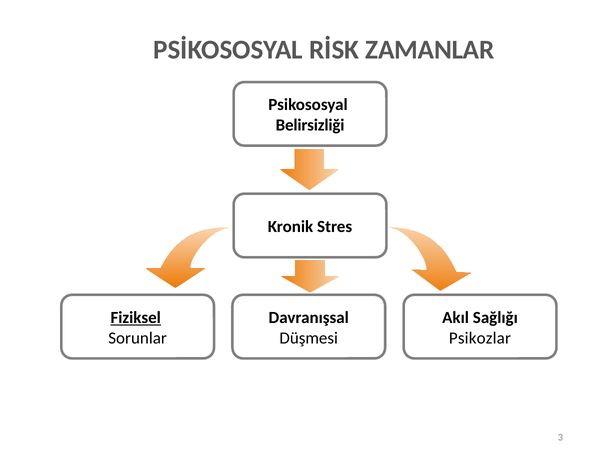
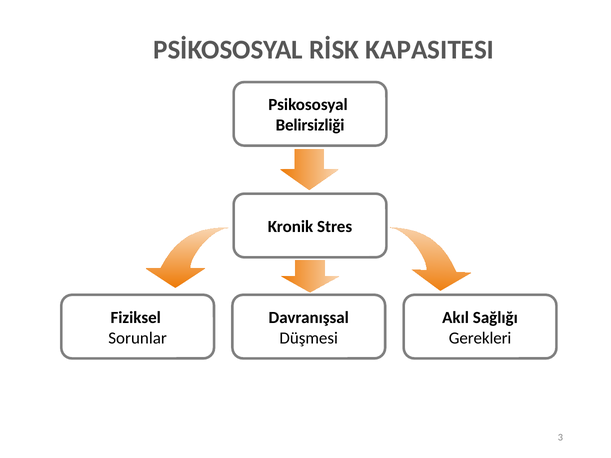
ZAMANLAR: ZAMANLAR -> KAPASITESI (430, 50)
Fiziksel underline: present -> none (136, 318)
Psikozlar: Psikozlar -> Gerekleri (480, 338)
